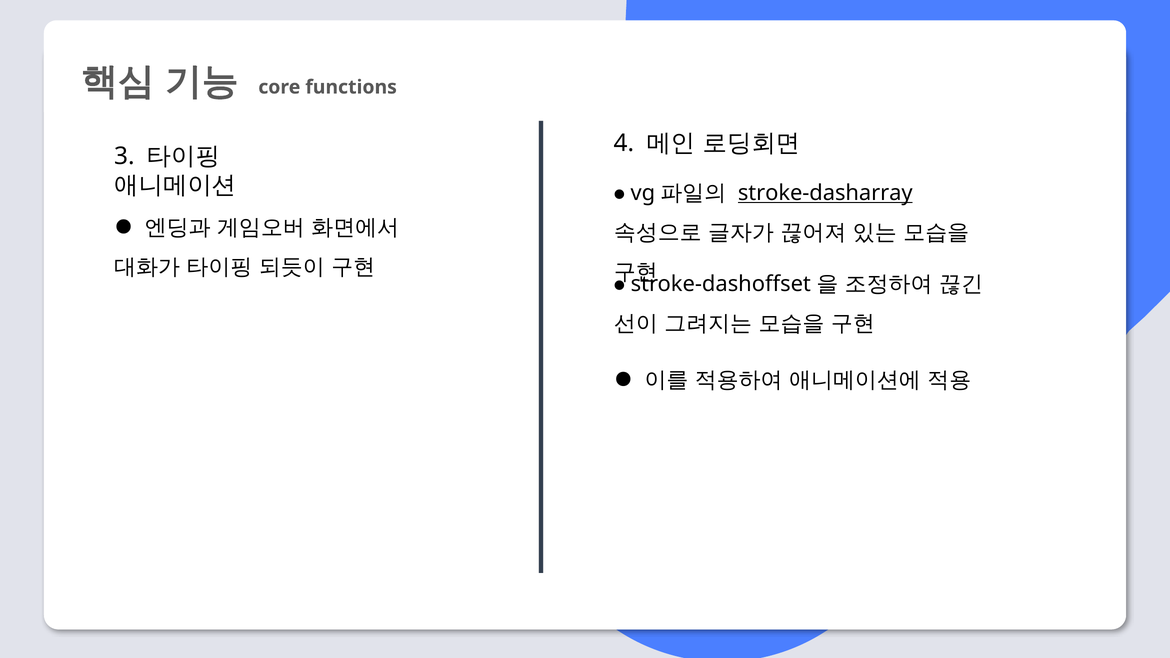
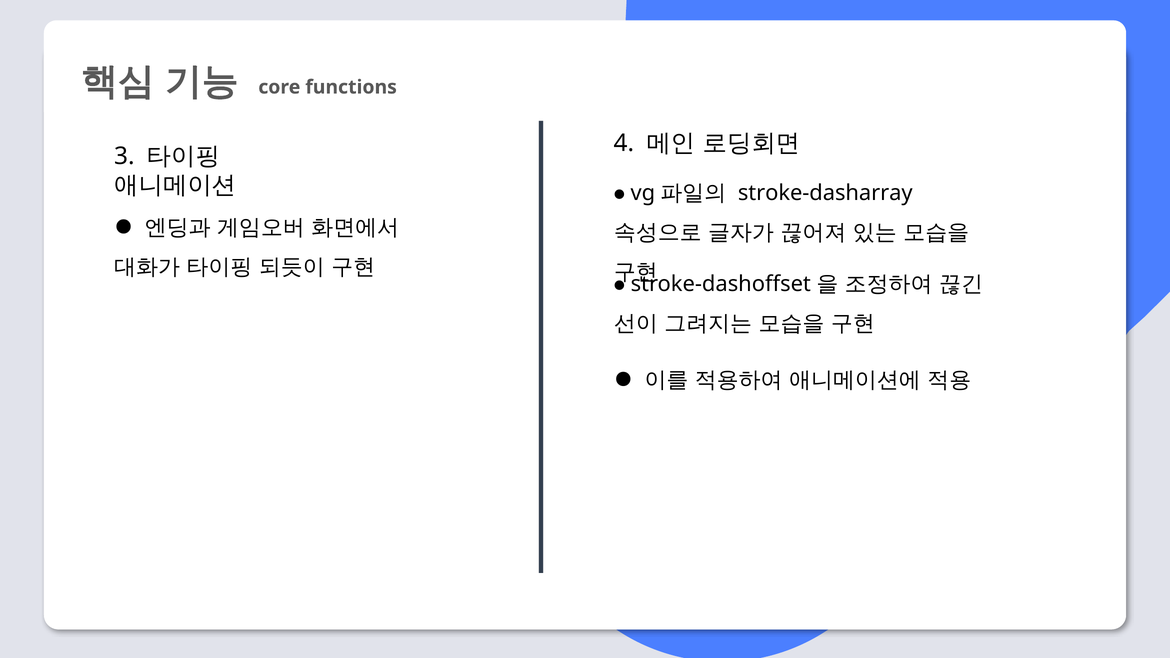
stroke-dasharray underline: present -> none (825, 193)
